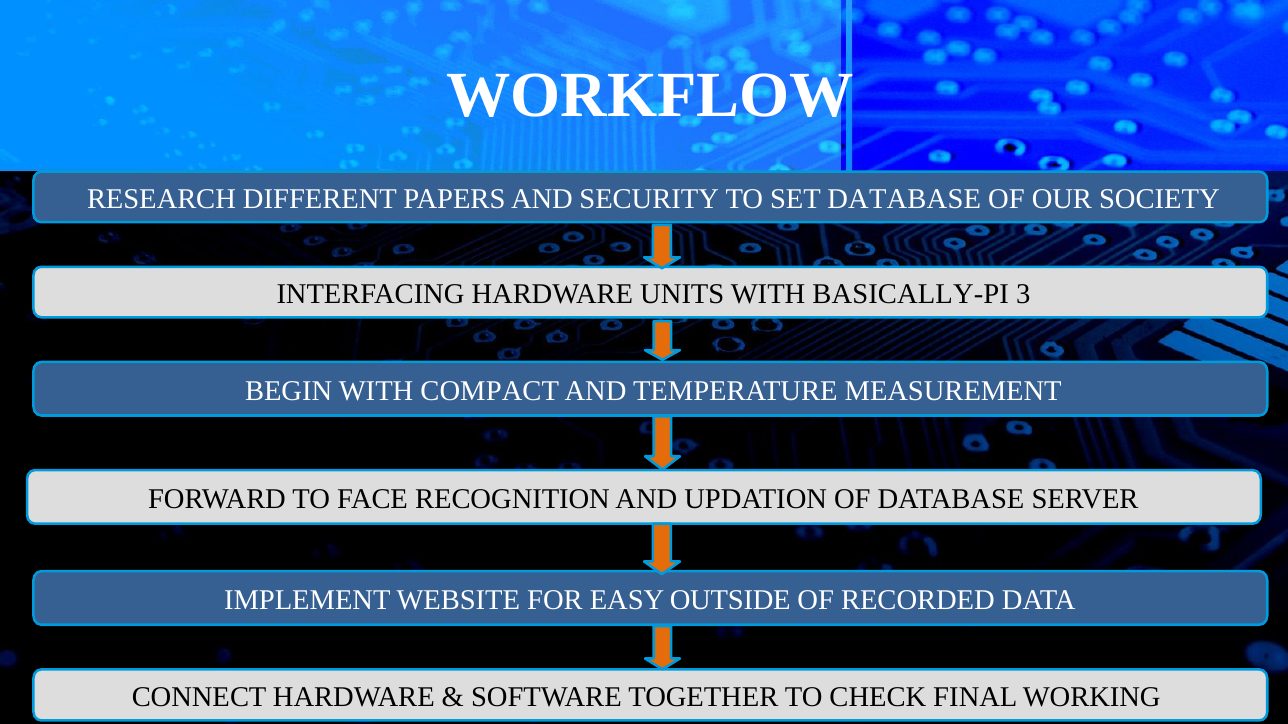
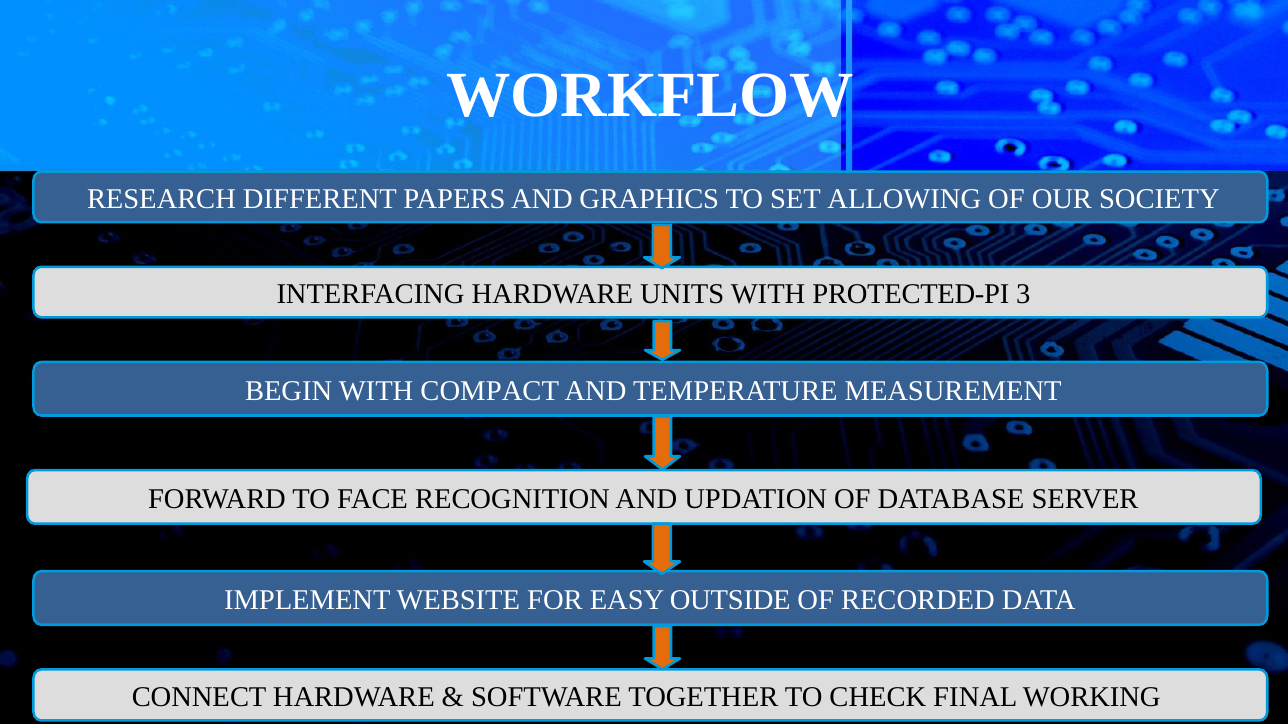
SECURITY: SECURITY -> GRAPHICS (649, 199)
SET DATABASE: DATABASE -> ALLOWING (904, 199)
BASICALLY-PI: BASICALLY-PI -> PROTECTED-PI (911, 294)
